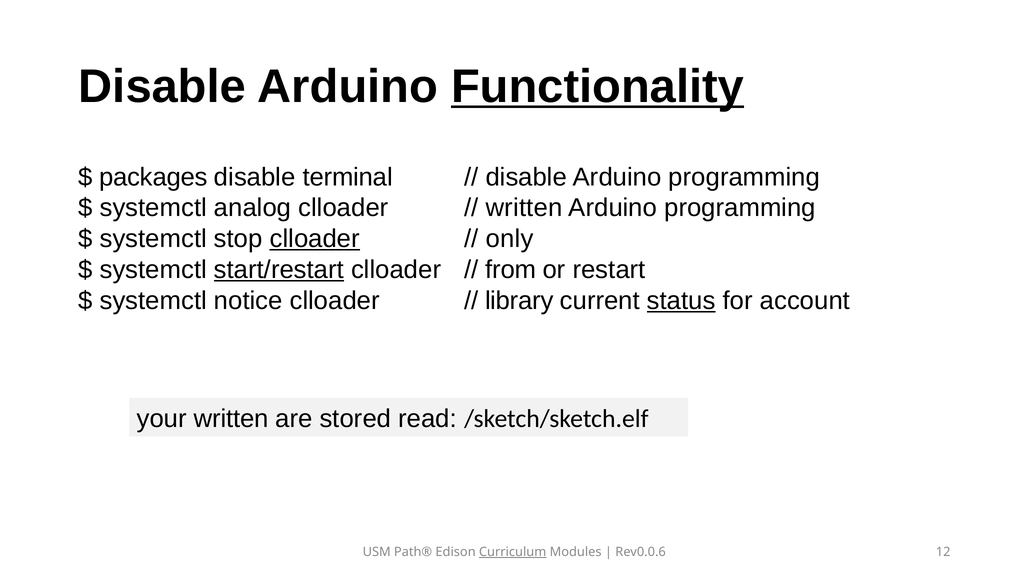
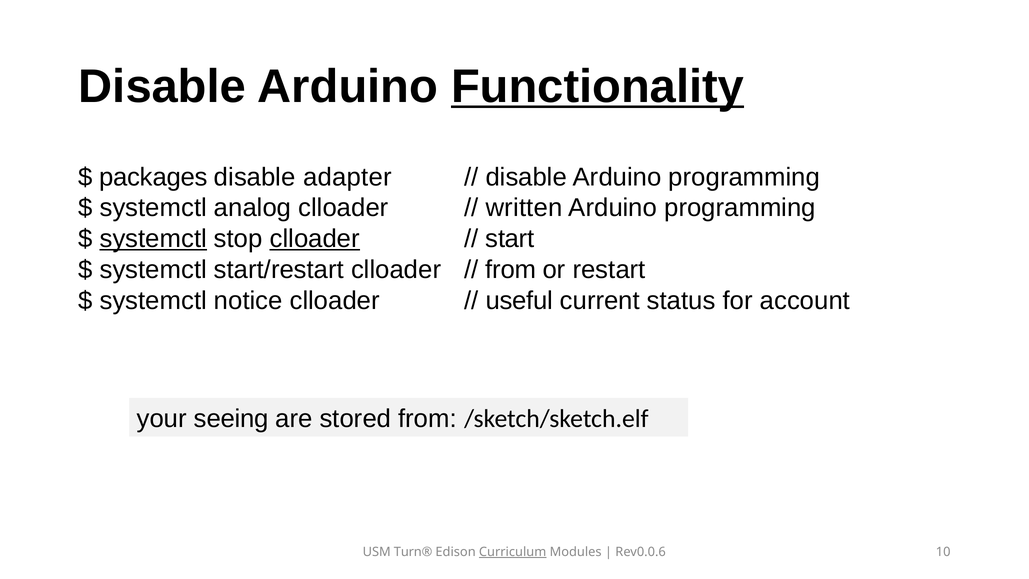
terminal: terminal -> adapter (348, 177)
systemctl underline: none -> present (153, 239)
only: only -> start (510, 239)
start/restart underline: present -> none (279, 270)
library: library -> useful (519, 300)
status underline: present -> none (681, 300)
your written: written -> seeing (231, 419)
stored read: read -> from (428, 419)
Path®: Path® -> Turn® (413, 552)
12: 12 -> 10 (943, 552)
